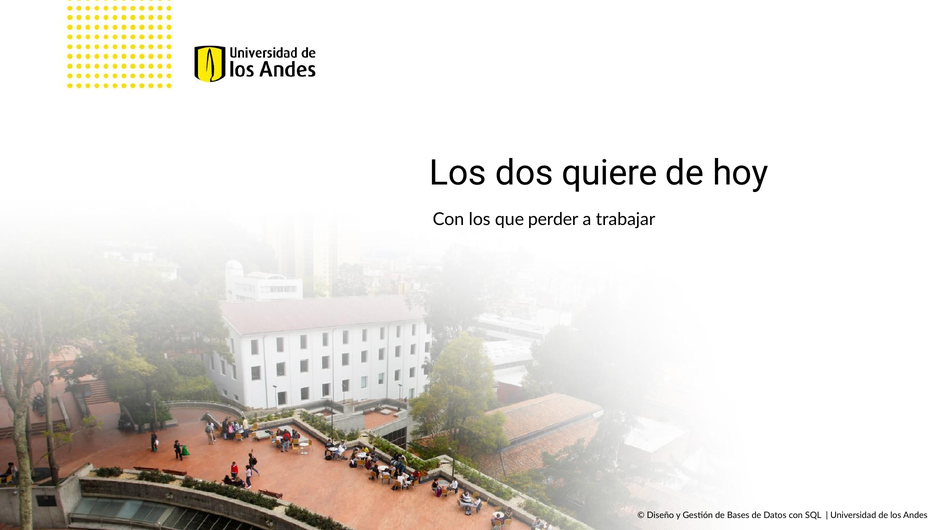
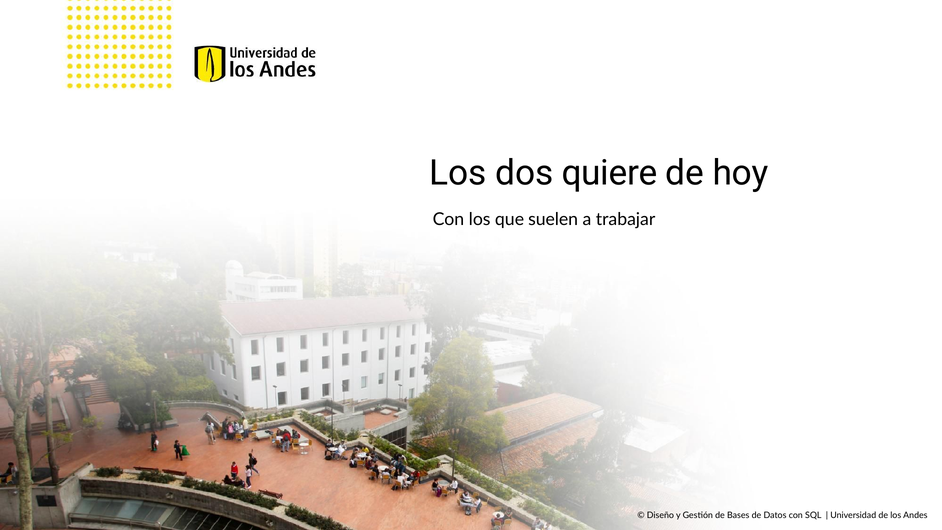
perder: perder -> suelen (553, 219)
